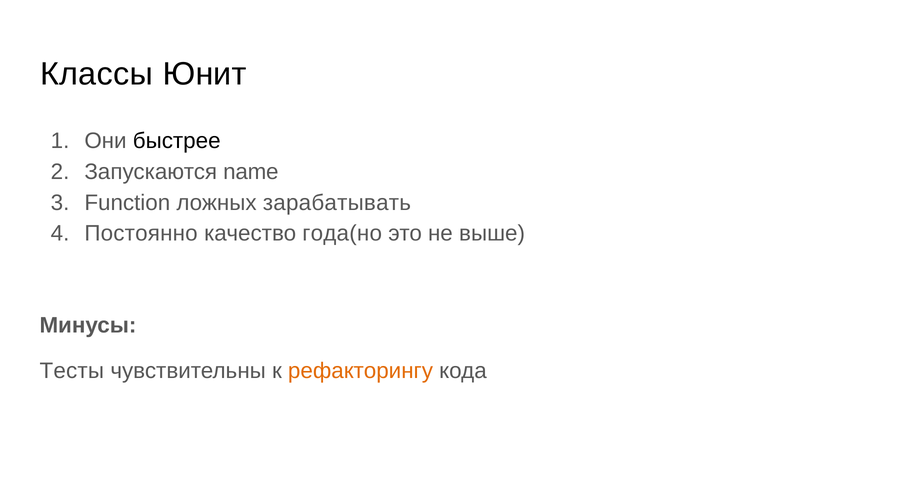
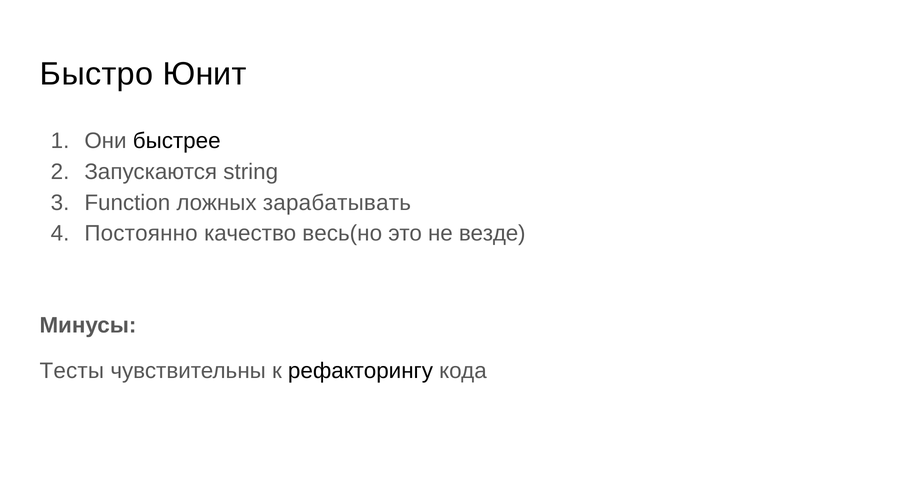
Классы: Классы -> Быстро (97, 74)
name: name -> string (251, 172)
года(но: года(но -> весь(но (342, 234)
выше: выше -> везде (492, 234)
рефакторингу colour: orange -> black (360, 371)
